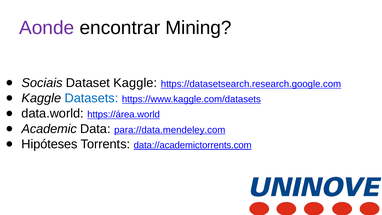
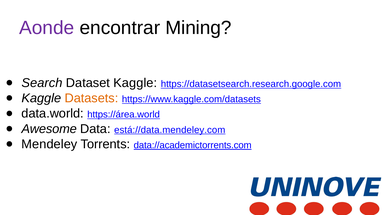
Sociais: Sociais -> Search (42, 83)
Datasets colour: blue -> orange (91, 98)
Academic: Academic -> Awesome (49, 129)
para://data.mendeley.com: para://data.mendeley.com -> está://data.mendeley.com (170, 130)
Hipóteses: Hipóteses -> Mendeley (49, 144)
